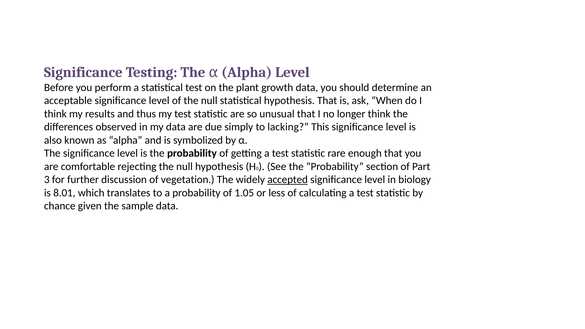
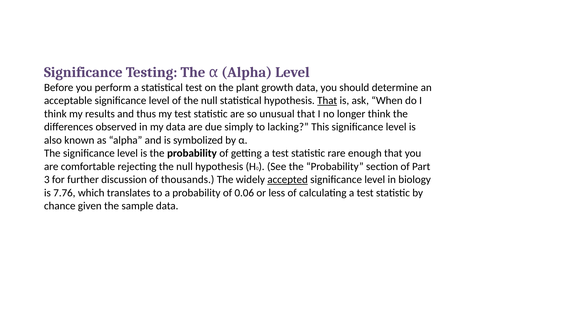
That underline: none -> present (327, 101)
vegetation: vegetation -> thousands (188, 180)
8.01: 8.01 -> 7.76 (64, 193)
1.05: 1.05 -> 0.06 (244, 193)
